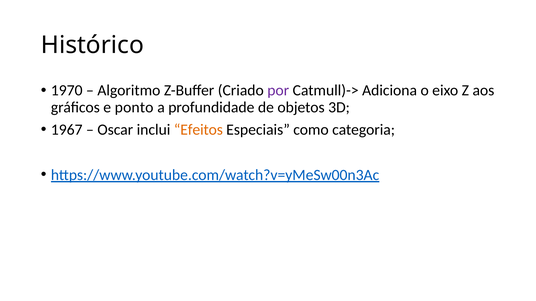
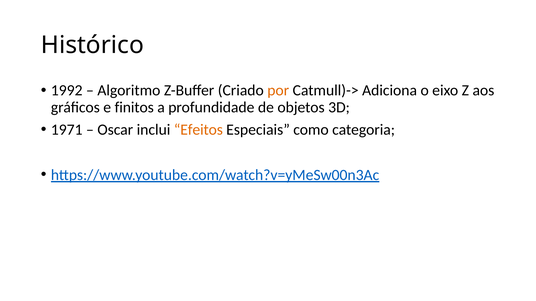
1970: 1970 -> 1992 (67, 91)
por colour: purple -> orange (278, 91)
ponto: ponto -> finitos (134, 108)
1967: 1967 -> 1971 (67, 130)
